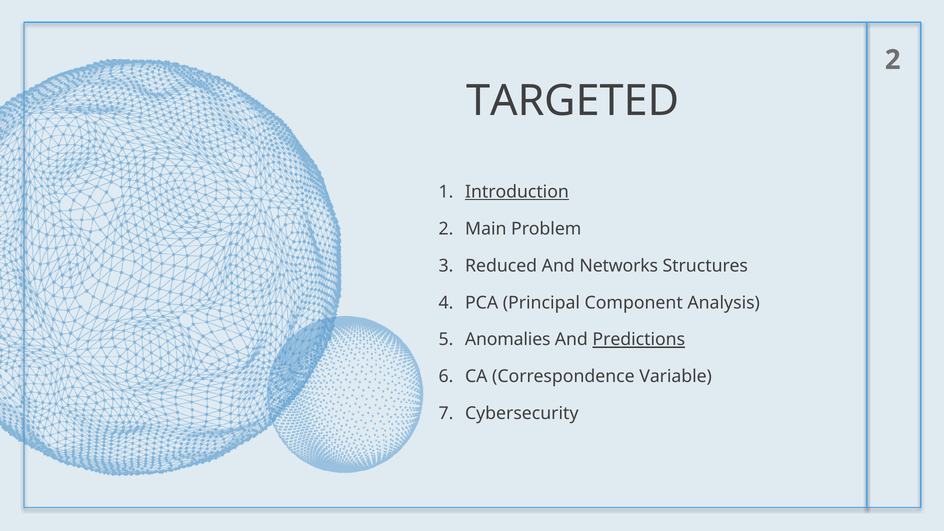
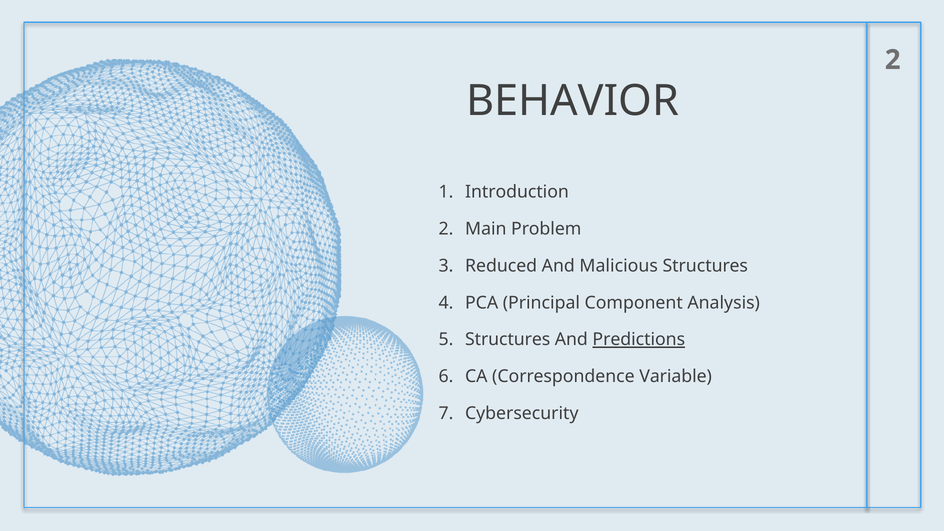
TARGETED: TARGETED -> BEHAVIOR (573, 101)
Introduction underline: present -> none (517, 192)
Networks: Networks -> Malicious (619, 266)
Anomalies: Anomalies -> Structures (508, 340)
